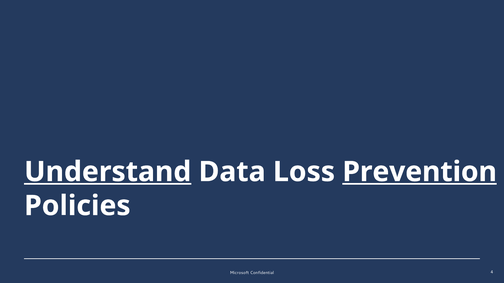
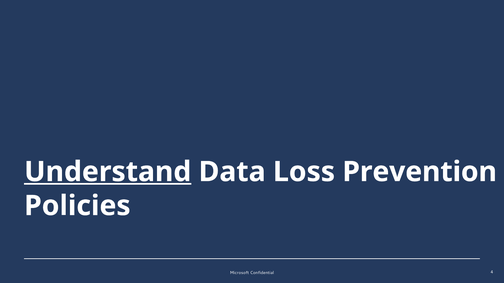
Prevention underline: present -> none (420, 172)
